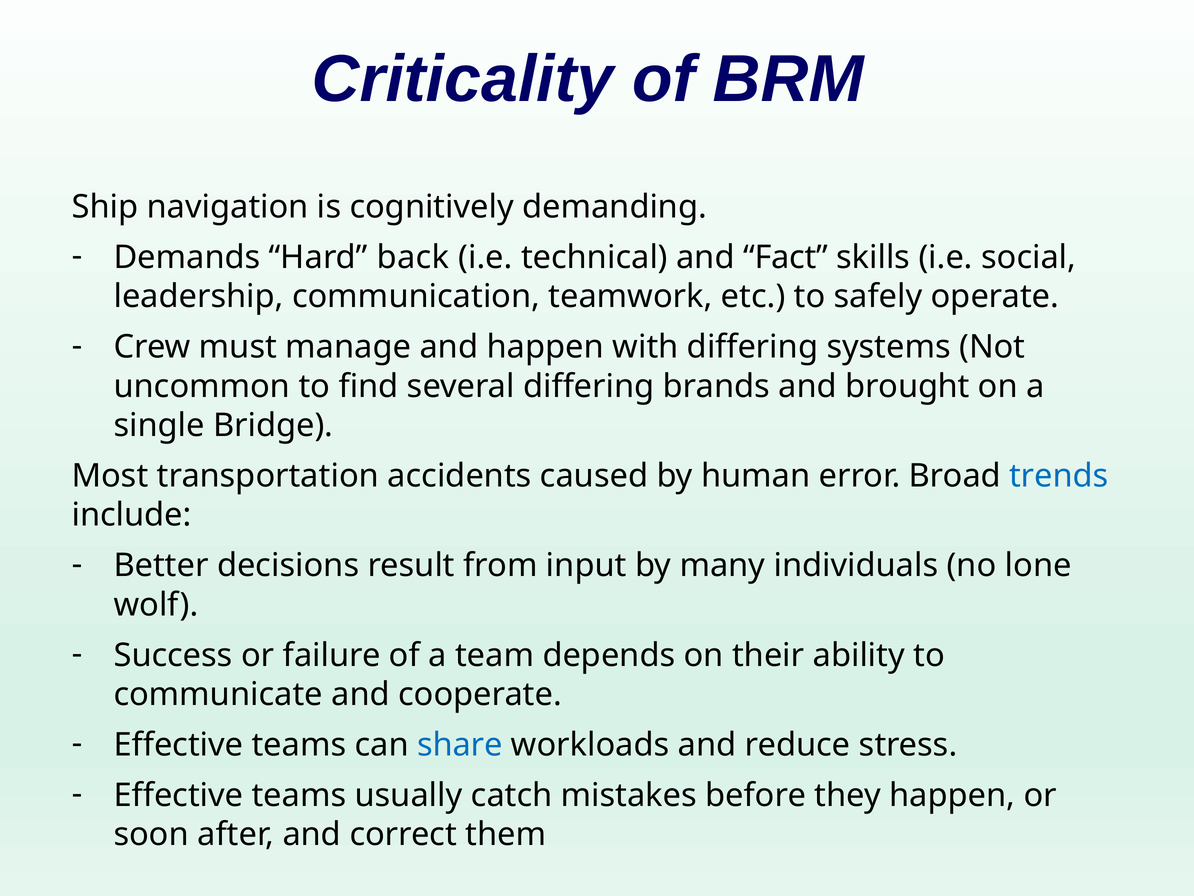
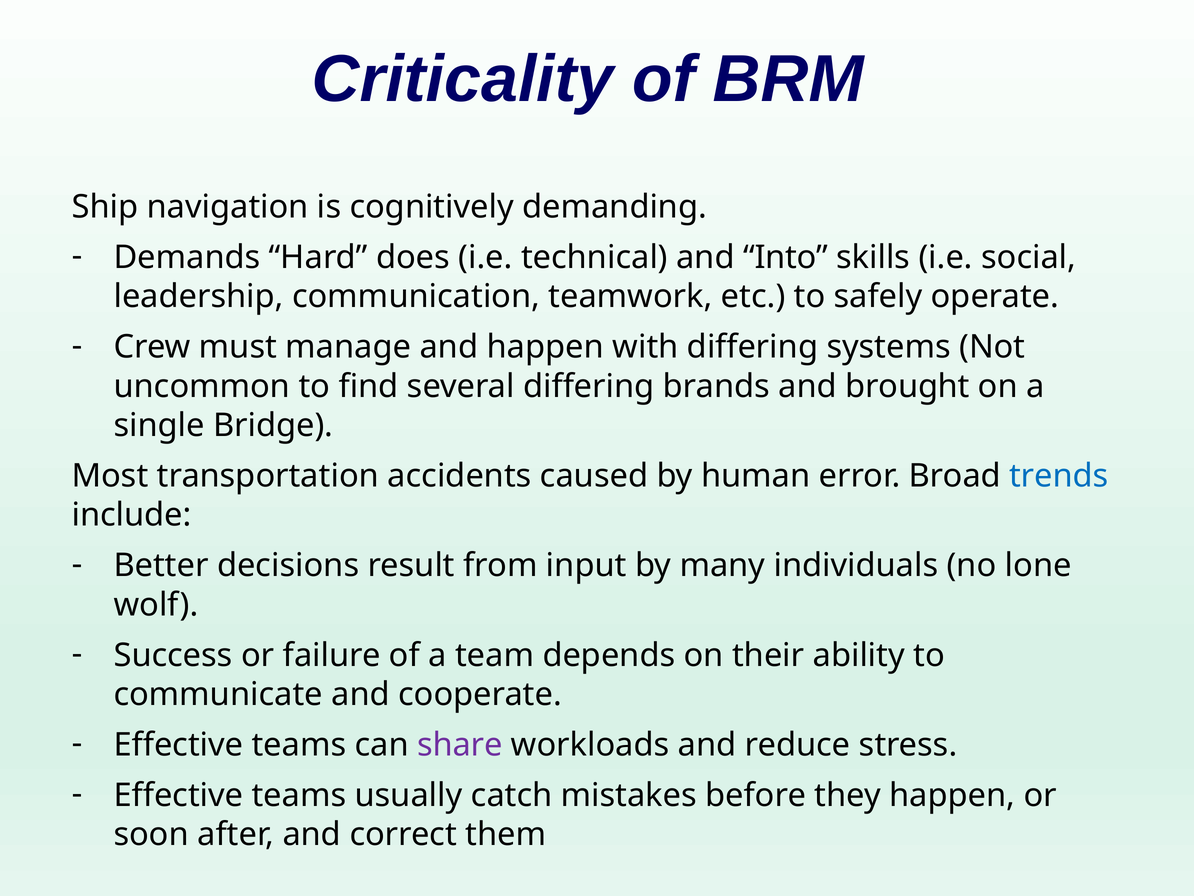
back: back -> does (413, 257)
Fact: Fact -> Into (786, 257)
share colour: blue -> purple (460, 744)
